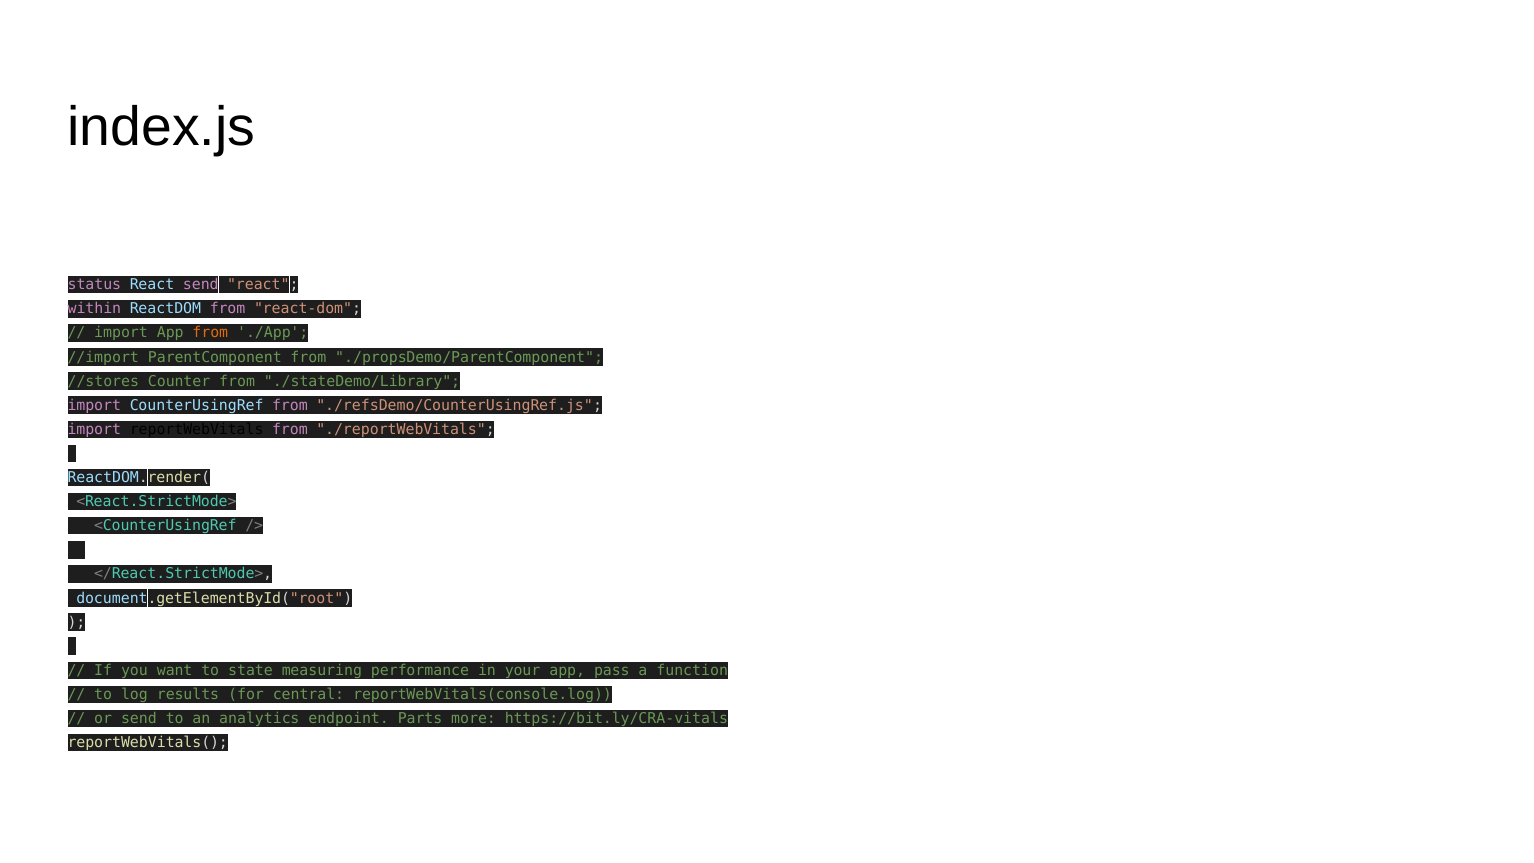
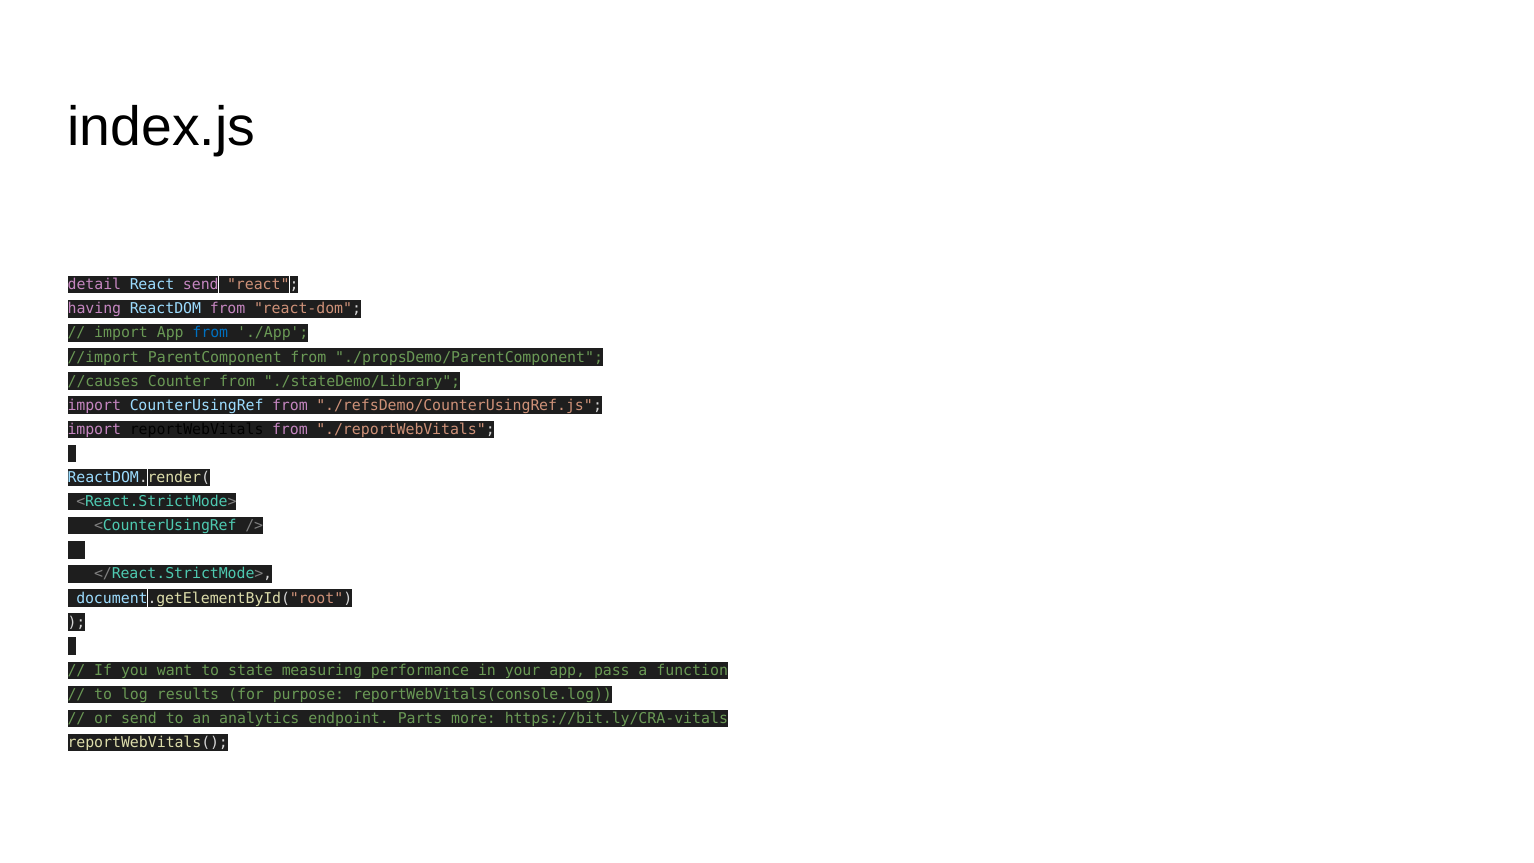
status: status -> detail (94, 285)
within: within -> having (94, 309)
from colour: orange -> blue (210, 333)
//stores: //stores -> //causes (103, 381)
central: central -> purpose (309, 694)
